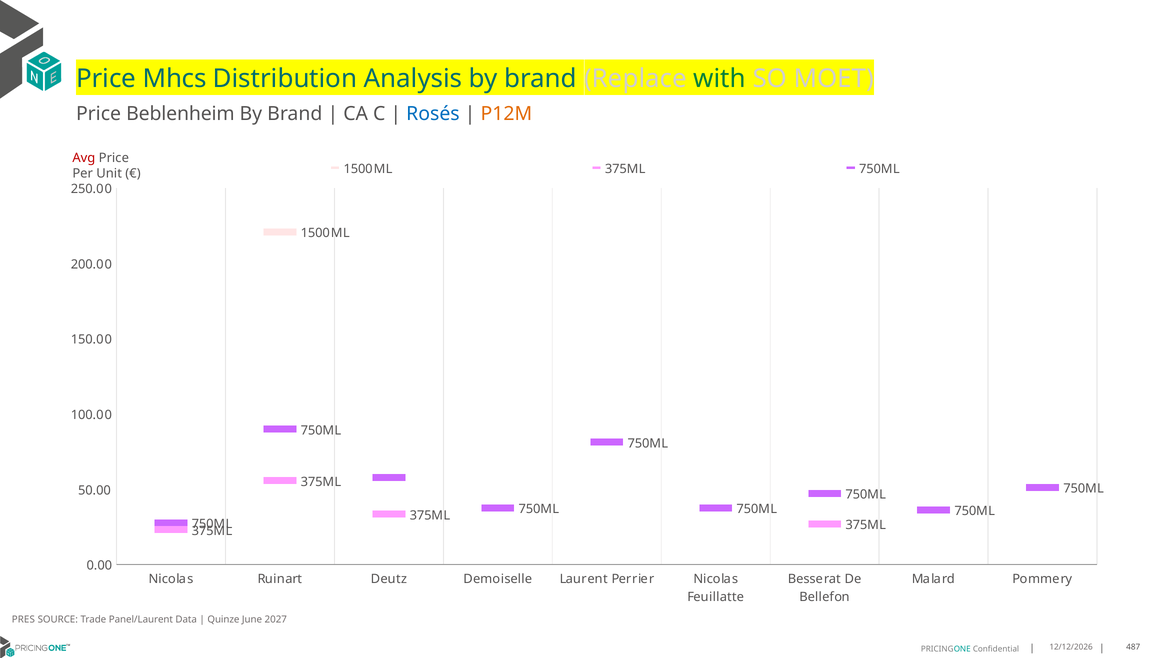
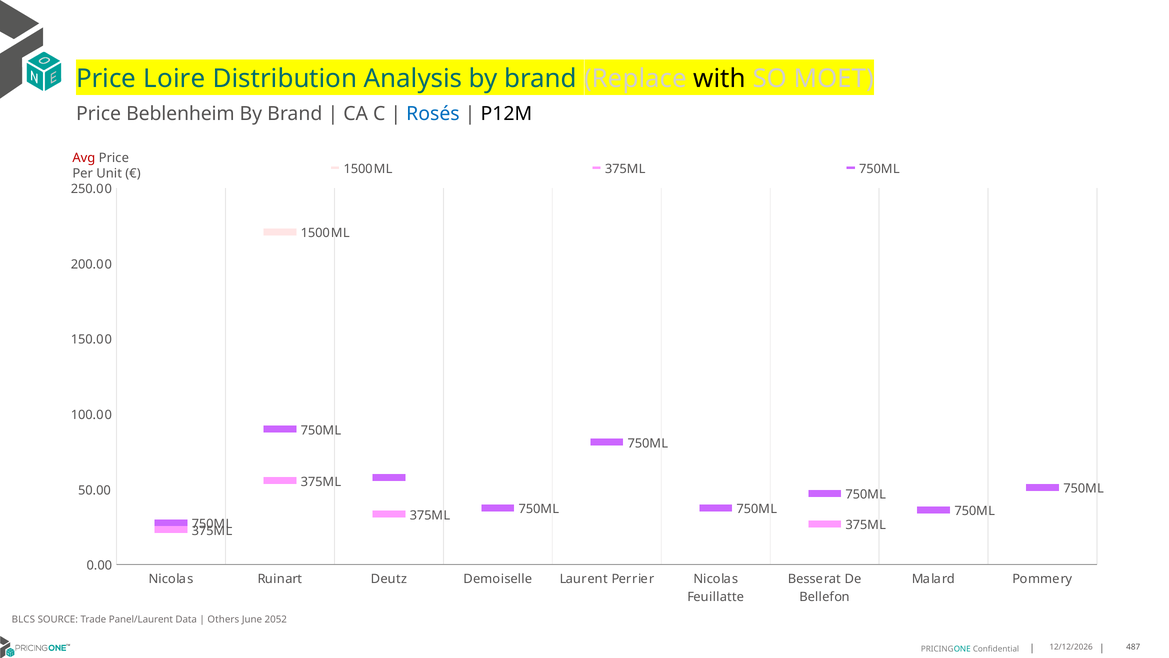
Mhcs: Mhcs -> Loire (174, 79)
with colour: green -> black (720, 79)
P12M colour: orange -> black (506, 114)
PRES: PRES -> BLCS (23, 619)
Quinze: Quinze -> Others (223, 619)
2027: 2027 -> 2052 (276, 619)
